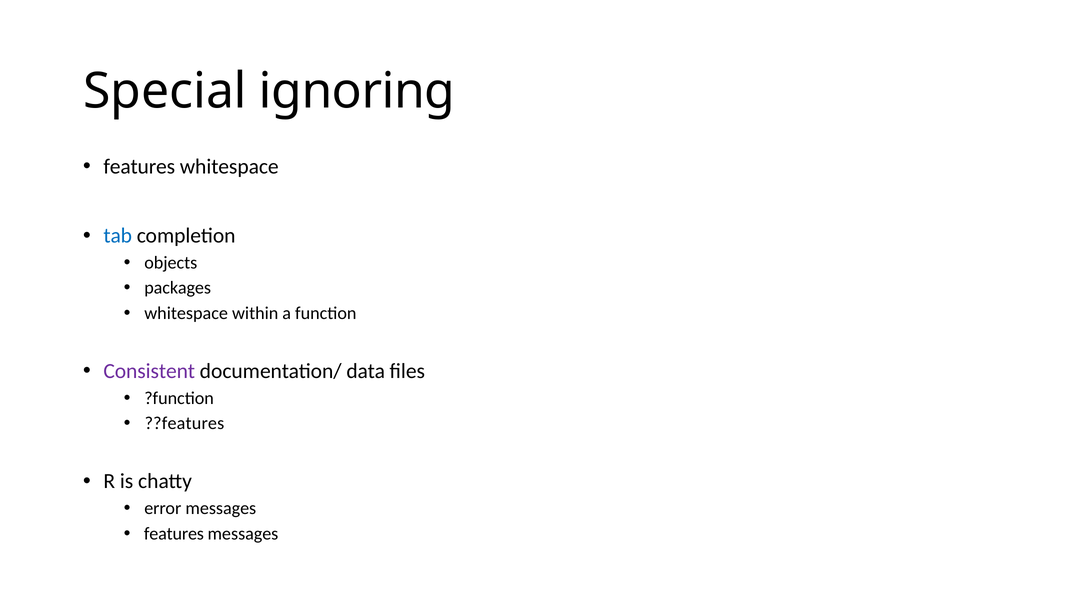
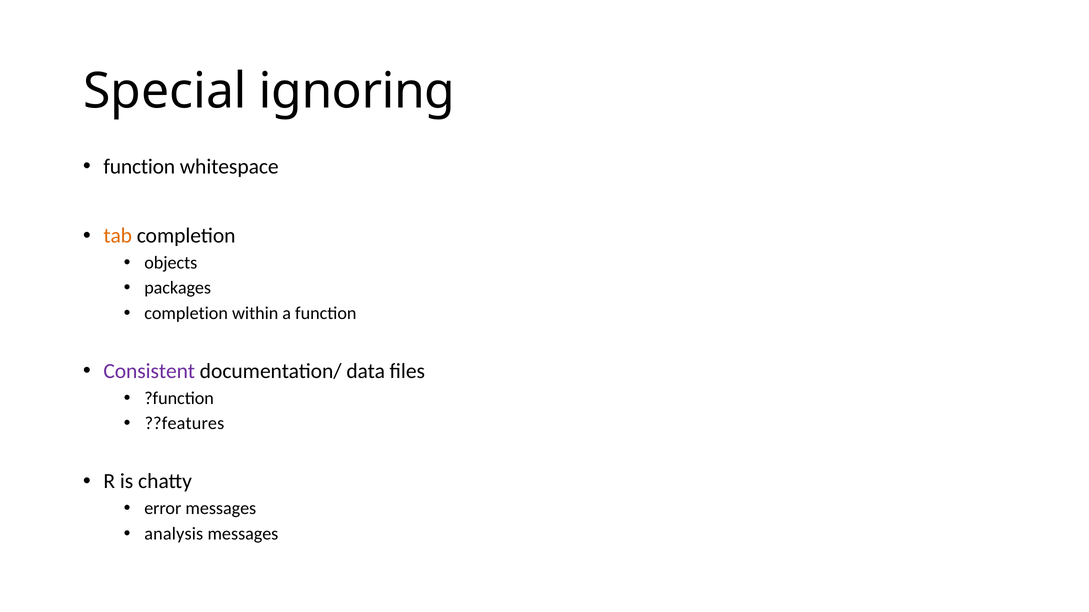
features: features -> function (139, 167)
tab colour: blue -> orange (118, 236)
whitespace: whitespace -> completion (186, 313)
features: features -> analysis (174, 534)
